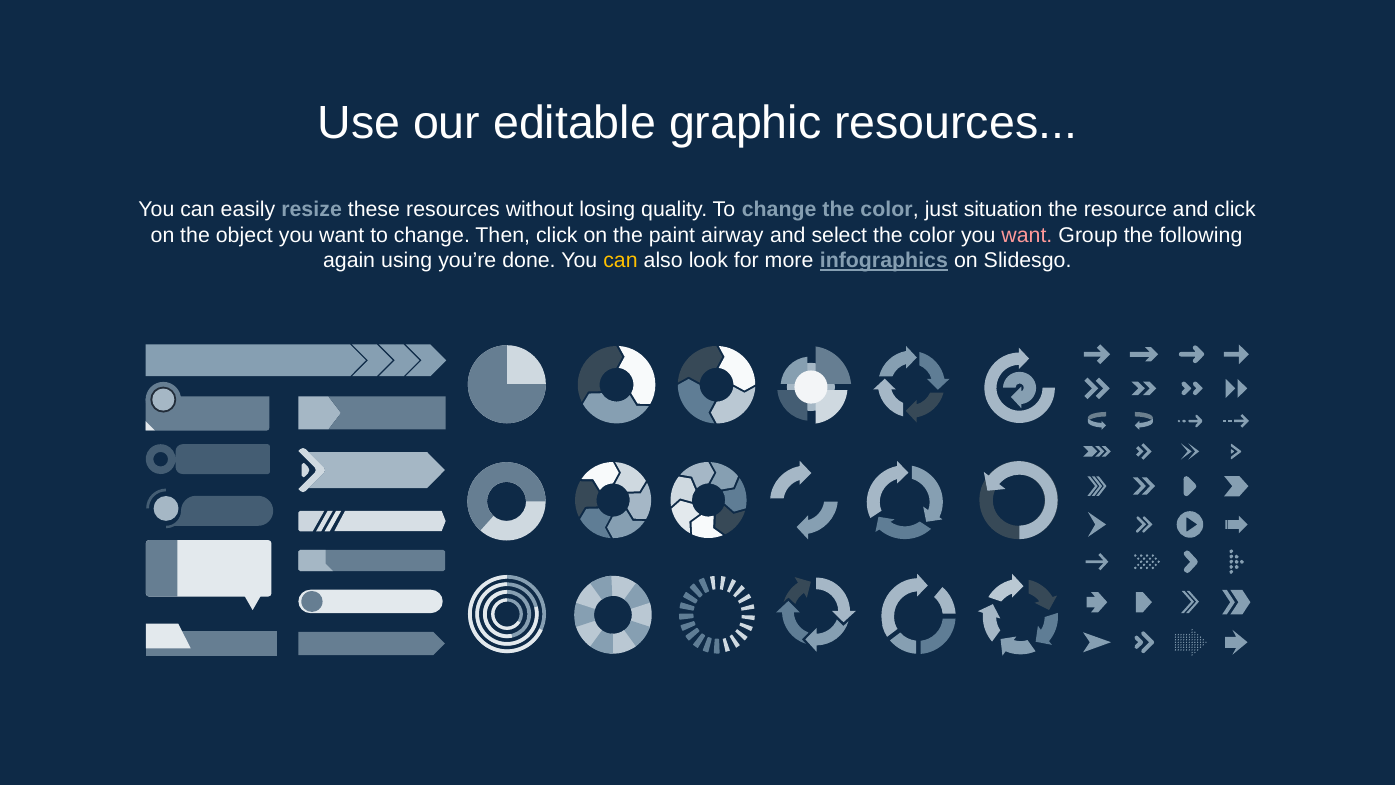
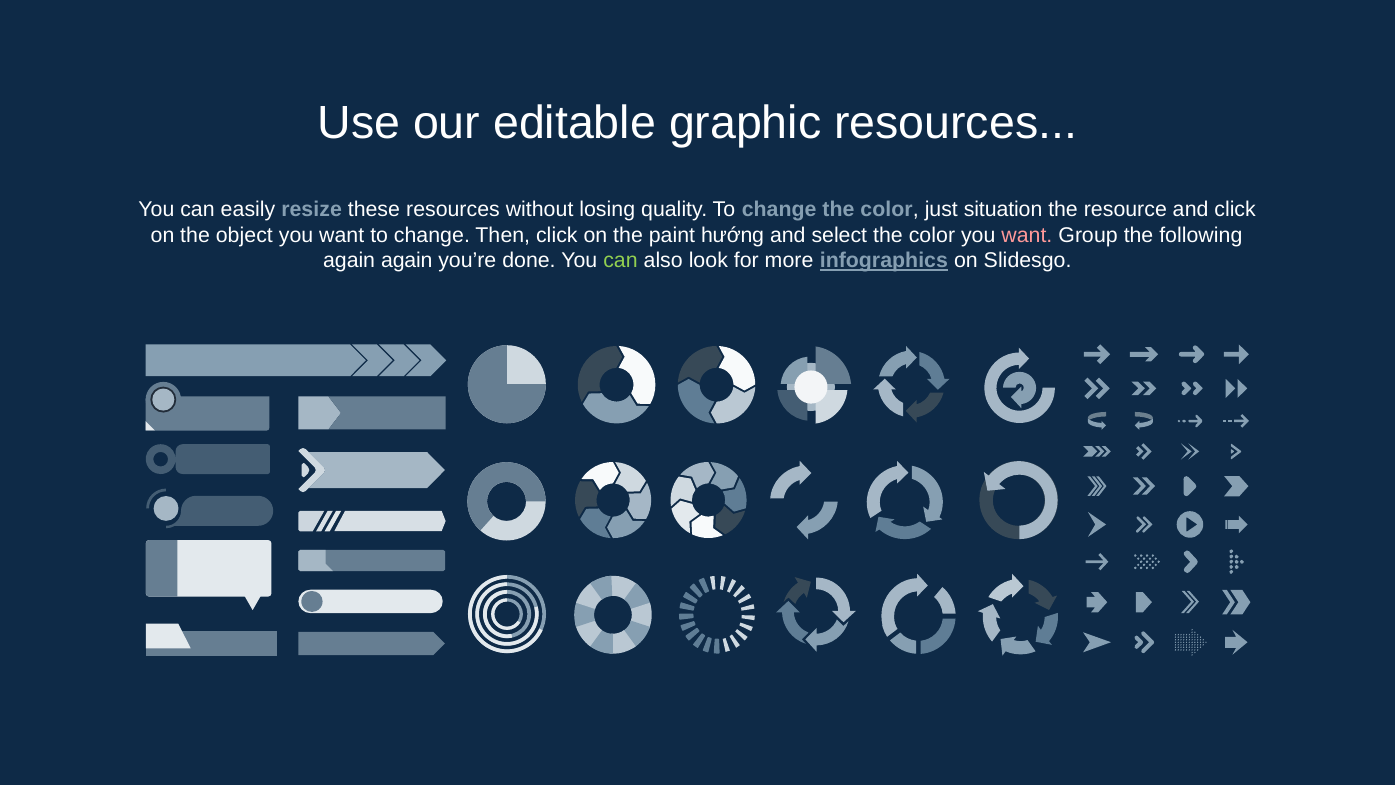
airway: airway -> hướng (733, 235)
again using: using -> again (407, 261)
can colour: yellow -> light green (621, 261)
